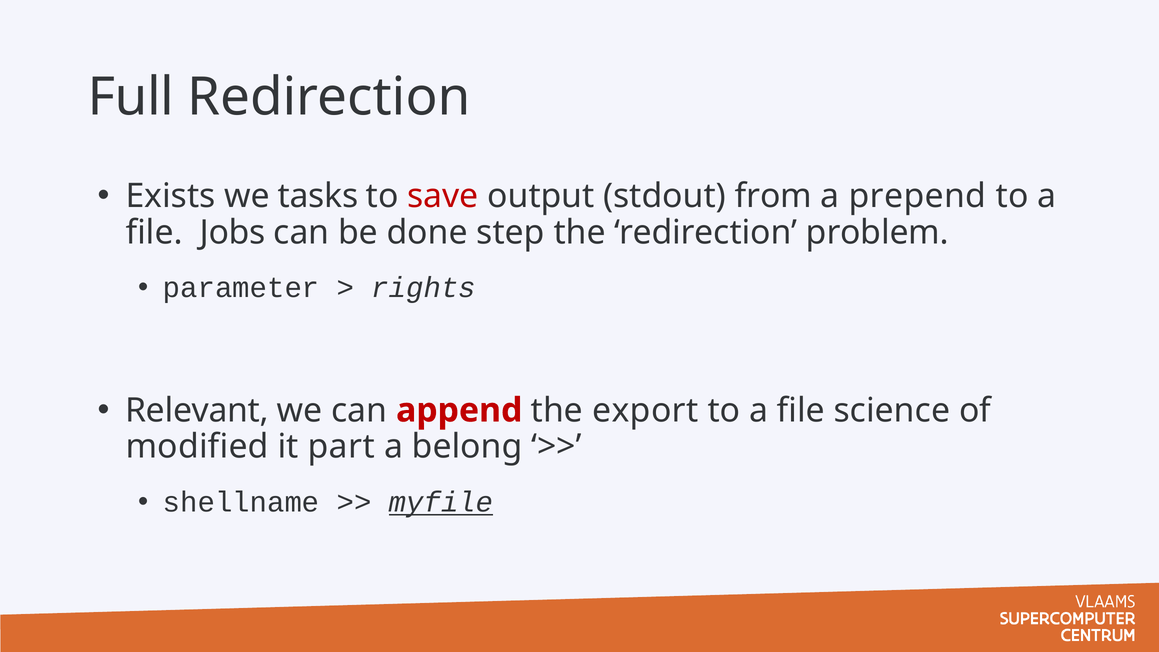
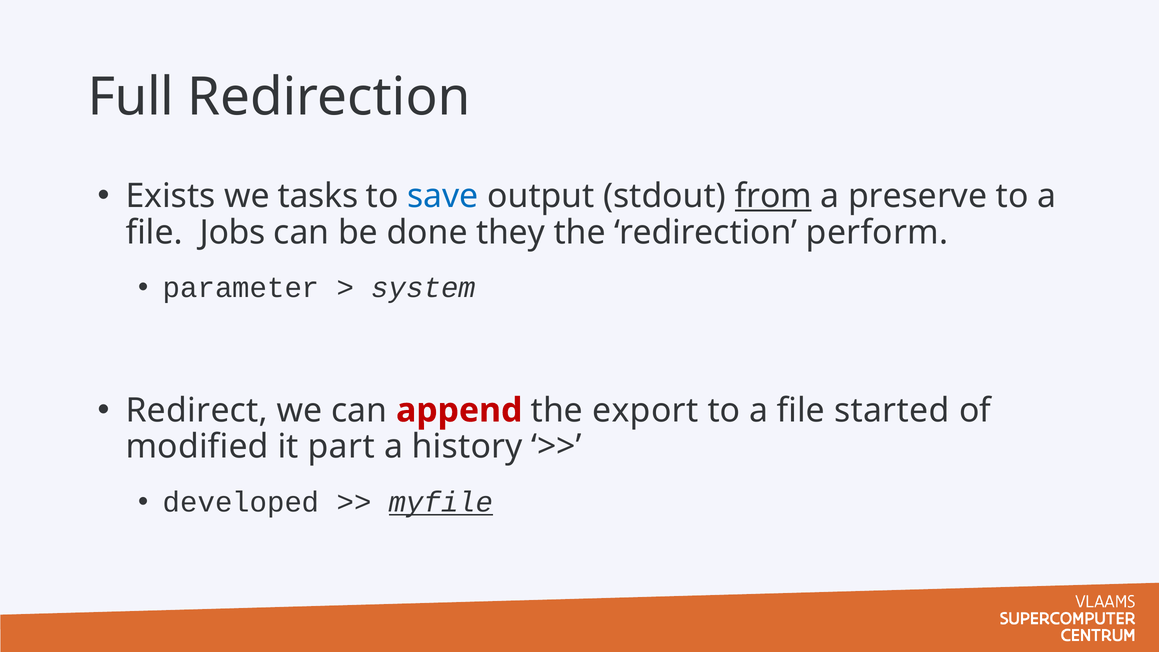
save colour: red -> blue (443, 196)
from underline: none -> present (773, 196)
prepend: prepend -> preserve (918, 196)
step: step -> they (511, 232)
problem: problem -> perform (877, 232)
rights: rights -> system (424, 288)
Relevant: Relevant -> Redirect (197, 410)
science: science -> started (892, 410)
belong: belong -> history (467, 447)
shellname: shellname -> developed (241, 502)
